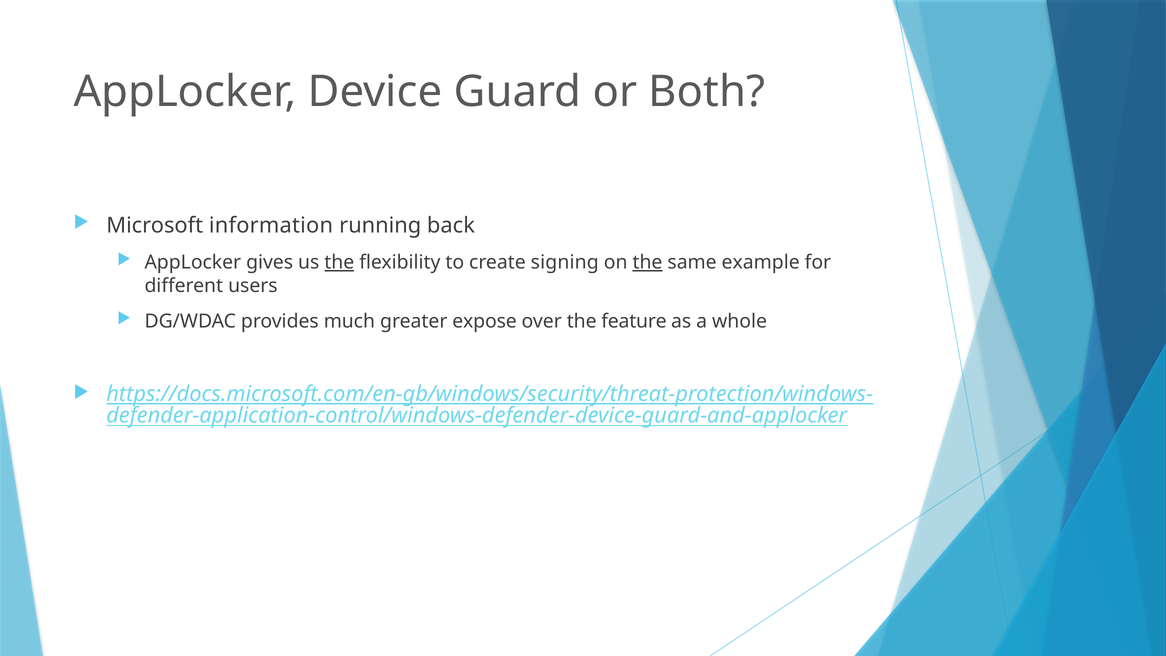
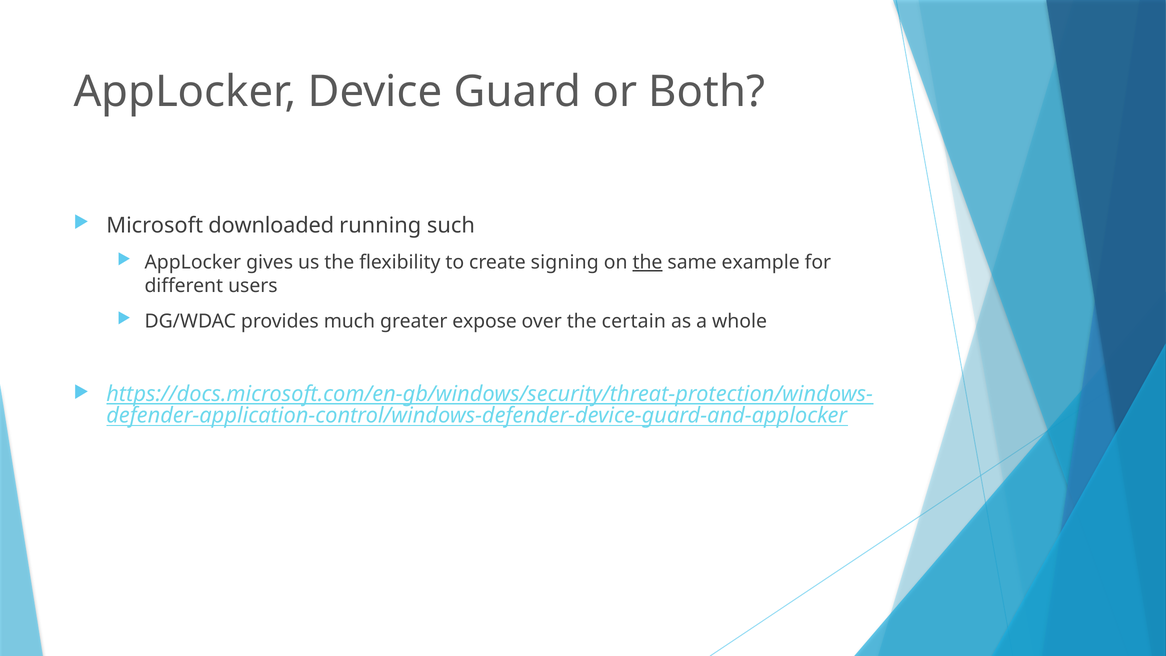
information: information -> downloaded (271, 226)
back: back -> such (451, 226)
the underline: present -> none (339, 262)
feature: feature -> certain (634, 321)
